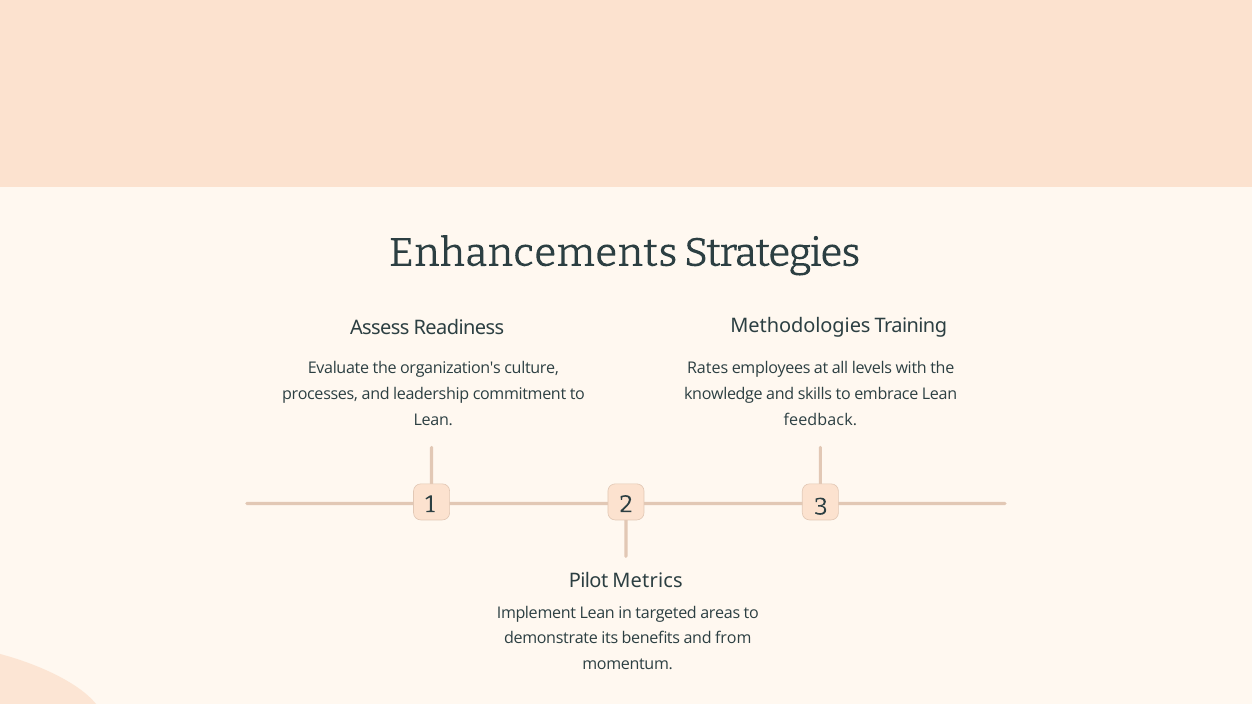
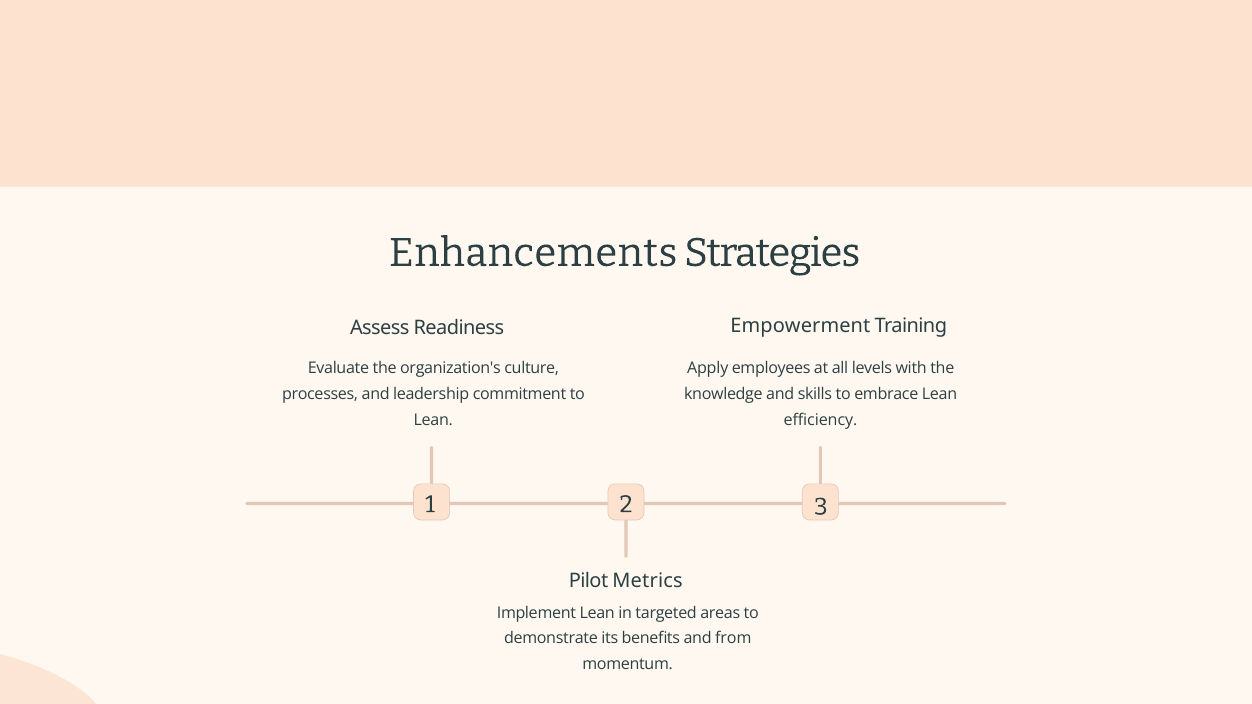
Methodologies: Methodologies -> Empowerment (800, 326)
Rates: Rates -> Apply (708, 369)
feedback: feedback -> efficiency (820, 420)
